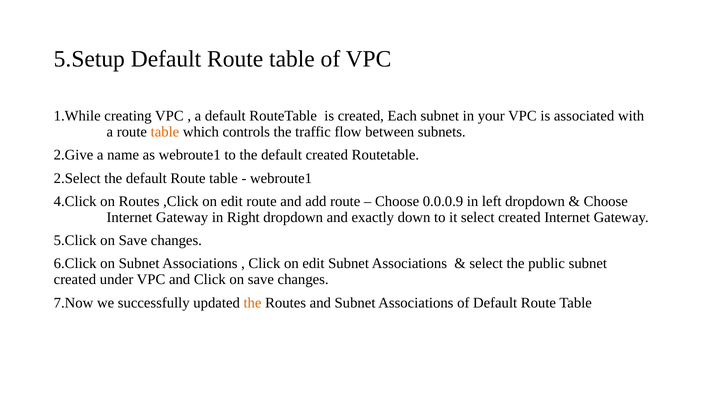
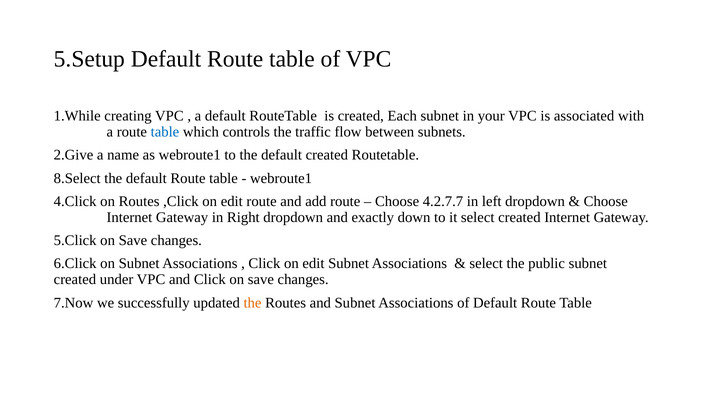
table colour: orange -> blue (165, 132)
2.Select: 2.Select -> 8.Select (77, 178)
0.0.0.9: 0.0.0.9 -> 4.2.7.7 (443, 202)
